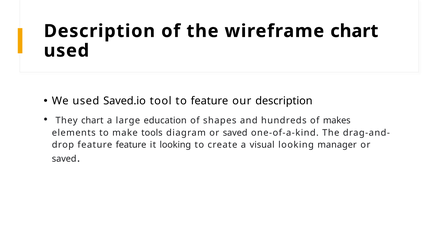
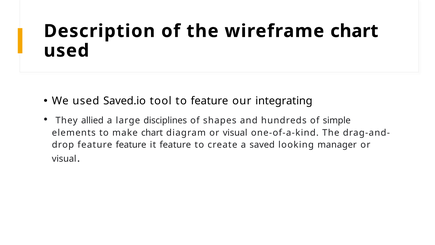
our description: description -> integrating (284, 101)
They chart: chart -> allied (92, 120)
education: education -> disciplines (165, 120)
makes: makes -> simple (337, 120)
make tools: tools -> chart (152, 133)
diagram or saved: saved -> visual (235, 133)
it looking: looking -> feature (175, 145)
visual: visual -> saved (262, 145)
saved: saved -> visual (64, 159)
